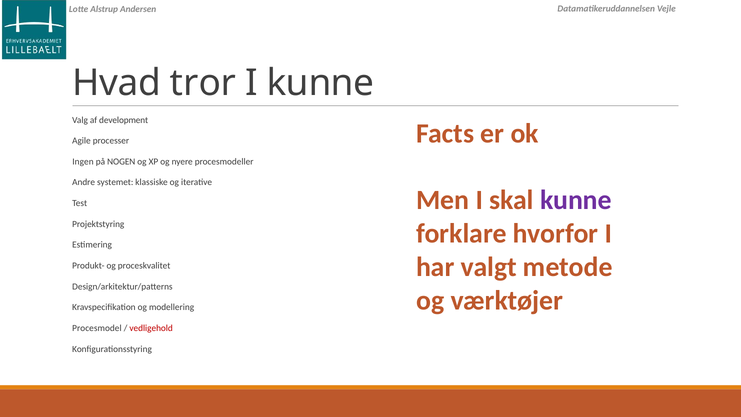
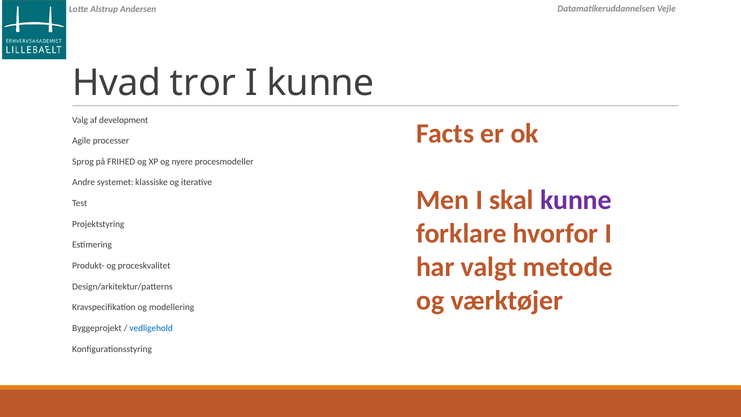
Ingen: Ingen -> Sprog (83, 162)
NOGEN: NOGEN -> FRIHED (121, 162)
Procesmodel: Procesmodel -> Byggeprojekt (97, 328)
vedligehold colour: red -> blue (151, 328)
